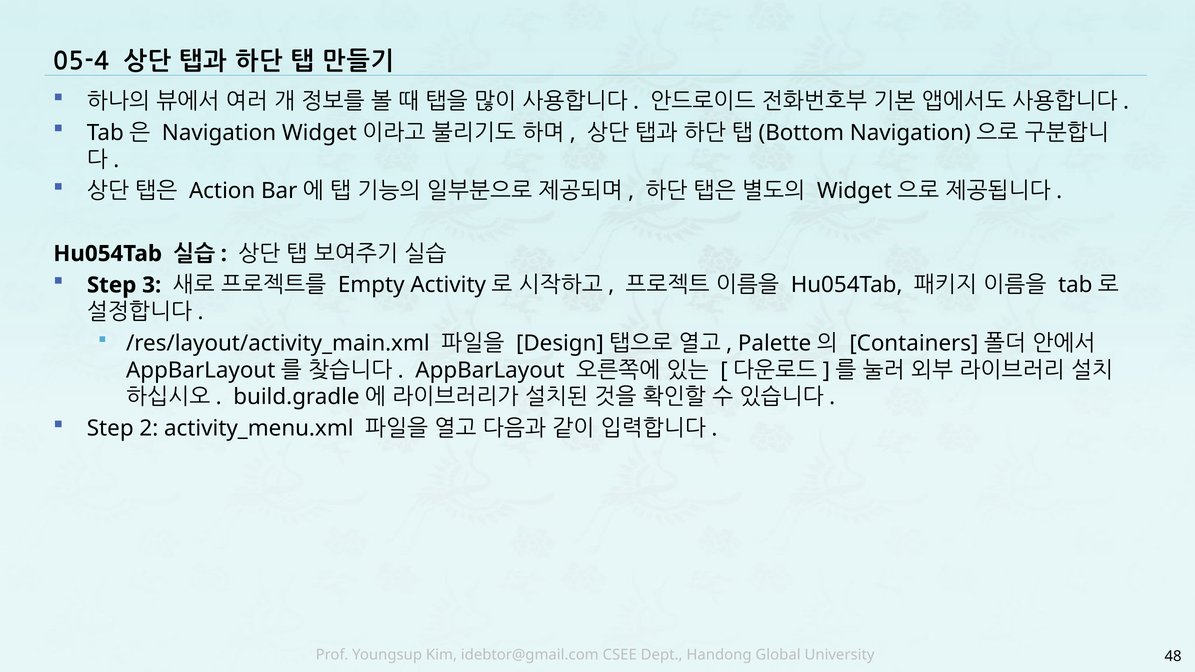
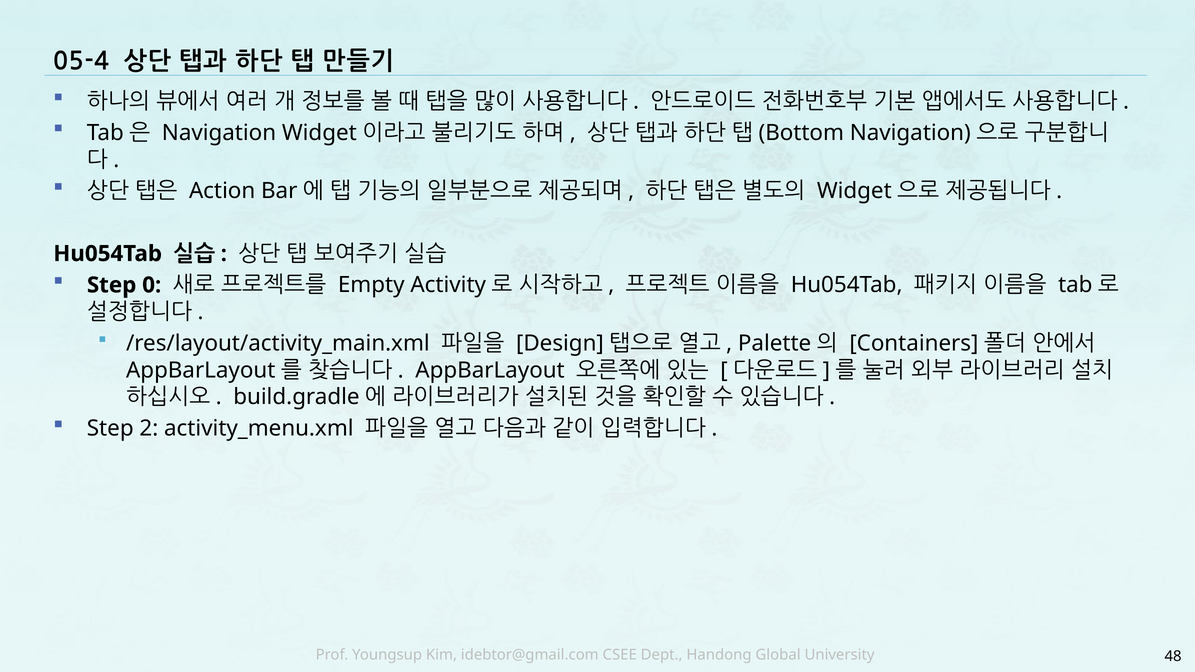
3: 3 -> 0 (152, 285)
